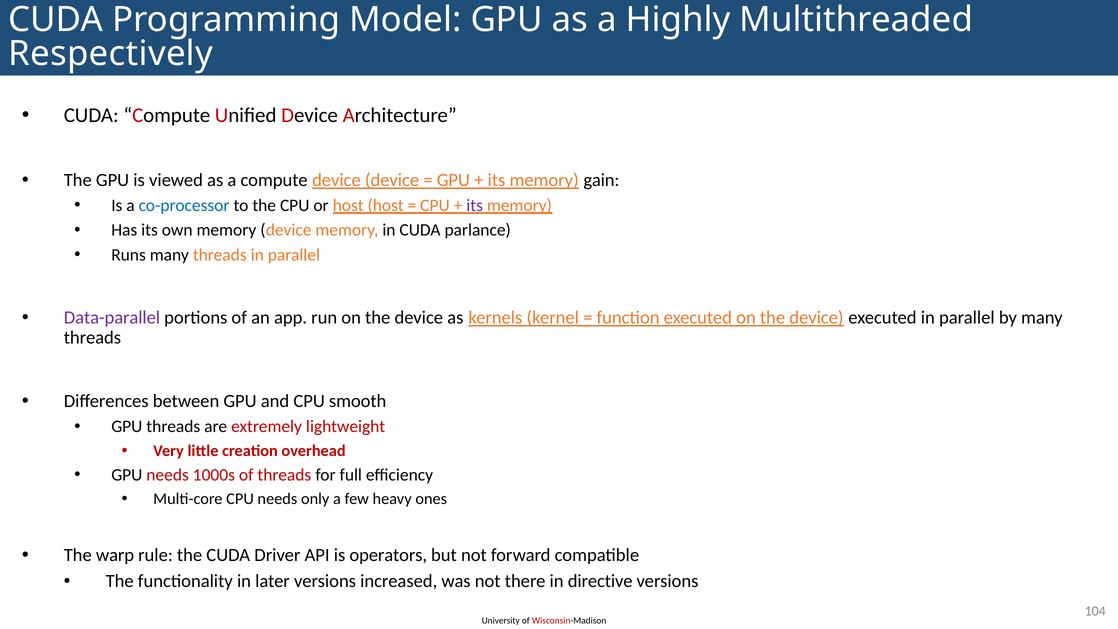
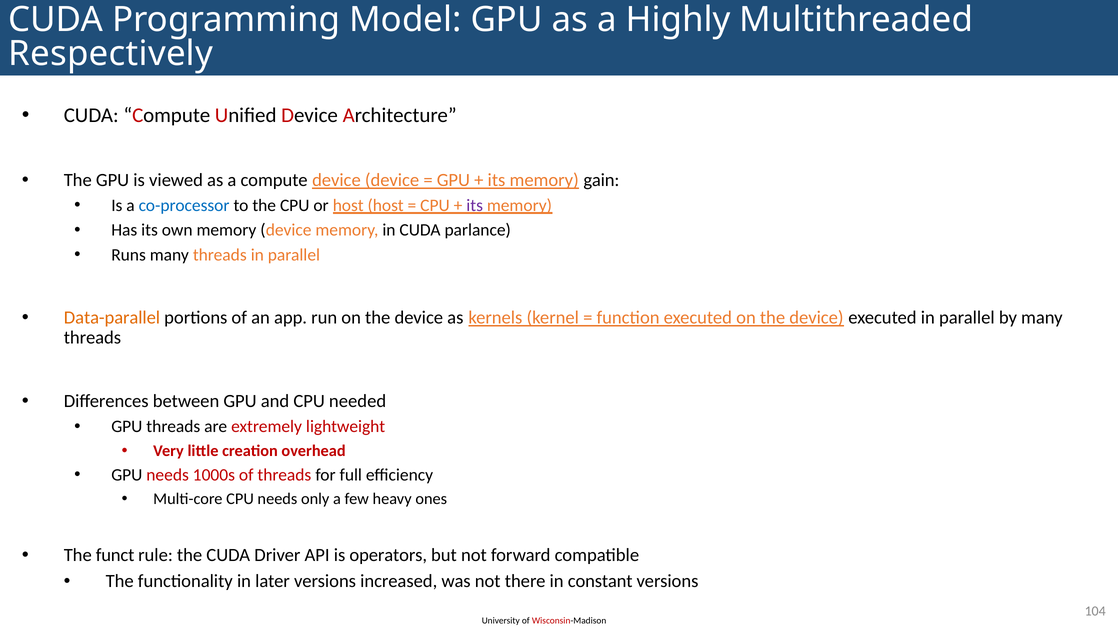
Data-parallel colour: purple -> orange (112, 318)
smooth: smooth -> needed (358, 401)
warp: warp -> funct (115, 555)
directive: directive -> constant (600, 581)
